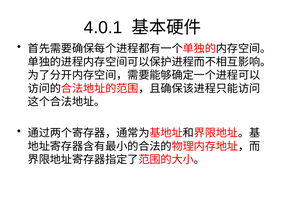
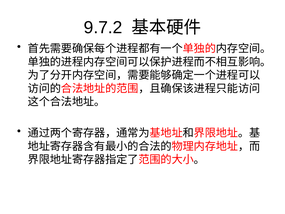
4.0.1: 4.0.1 -> 9.7.2 (103, 28)
